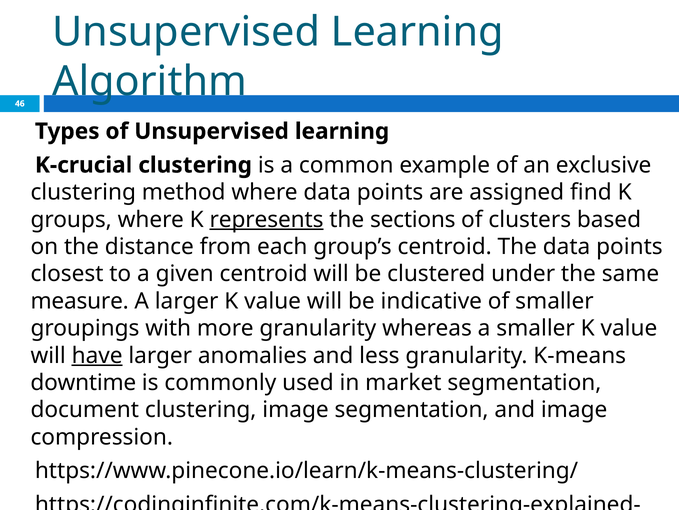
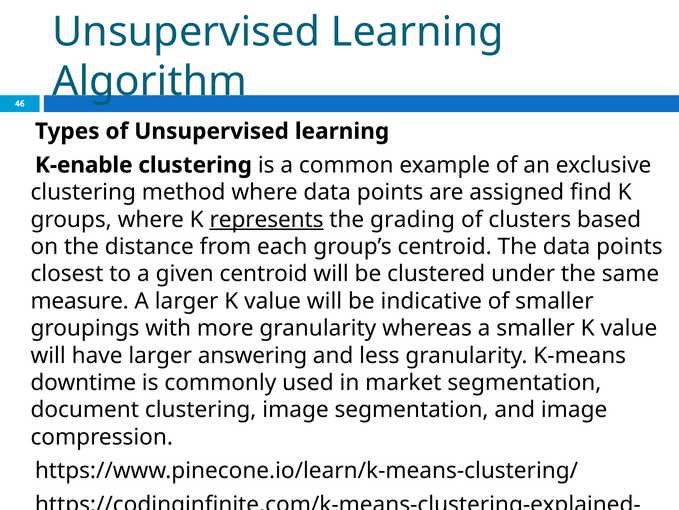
K-crucial: K-crucial -> K-enable (84, 165)
sections: sections -> grading (413, 219)
have underline: present -> none (97, 355)
anomalies: anomalies -> answering (253, 355)
